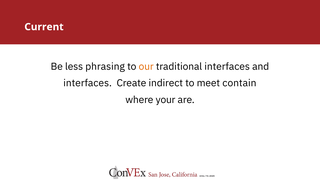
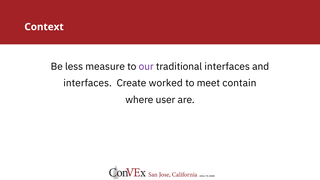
Current: Current -> Context (44, 27)
phrasing: phrasing -> measure (105, 67)
our colour: orange -> purple (146, 67)
indirect: indirect -> worked (166, 83)
your: your -> user (165, 100)
